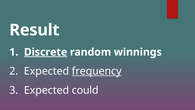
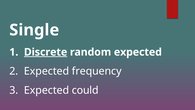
Result: Result -> Single (34, 30)
random winnings: winnings -> expected (138, 52)
frequency underline: present -> none (97, 71)
